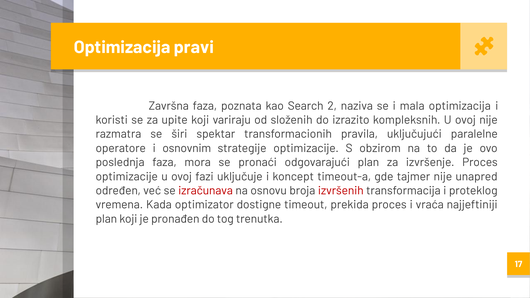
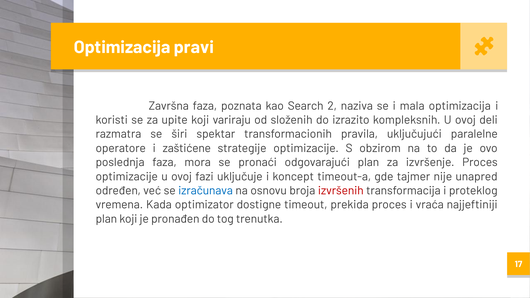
ovoj nije: nije -> deli (488, 120)
osnovnim: osnovnim -> zaštićene (187, 148)
izračunava colour: red -> blue (206, 191)
